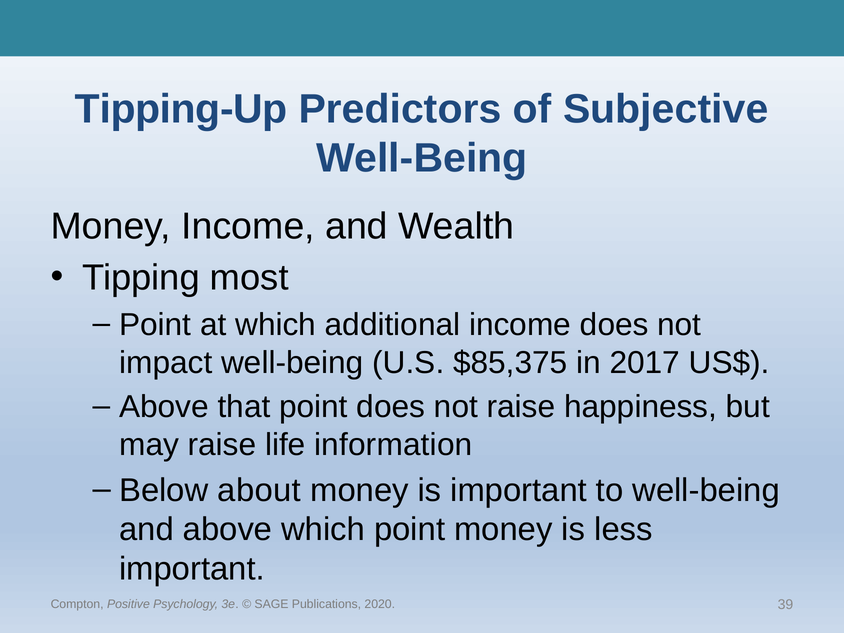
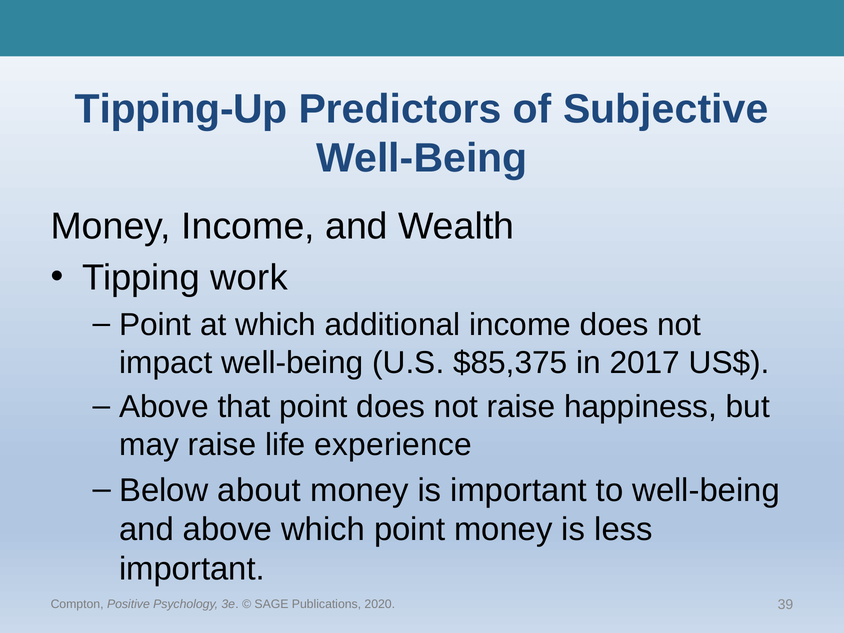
most: most -> work (249, 278)
information: information -> experience (393, 445)
